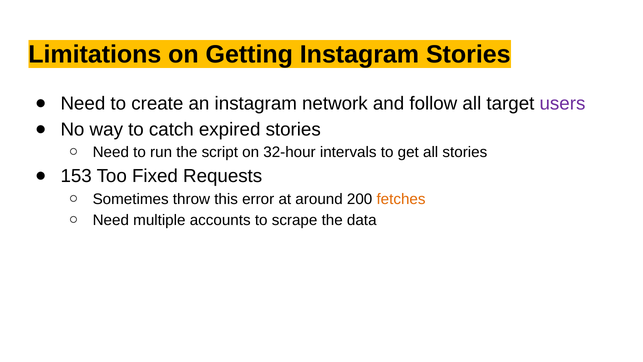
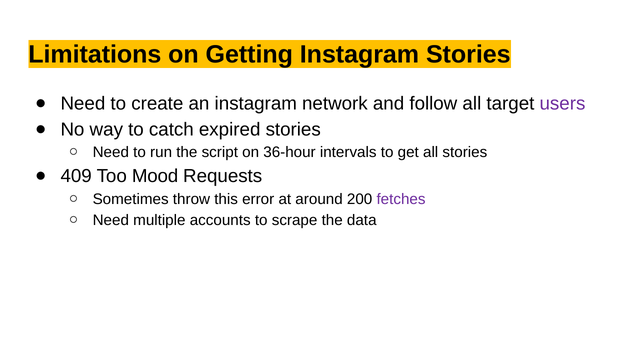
32-hour: 32-hour -> 36-hour (289, 152)
153: 153 -> 409 (76, 176)
Fixed: Fixed -> Mood (155, 176)
fetches colour: orange -> purple (401, 199)
